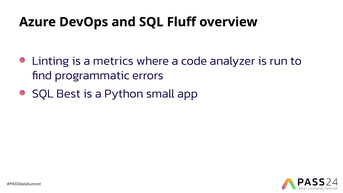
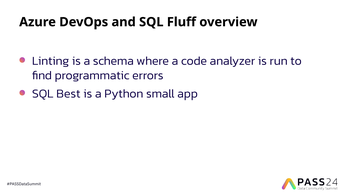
metrics: metrics -> schema (113, 61)
